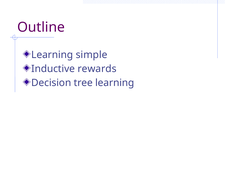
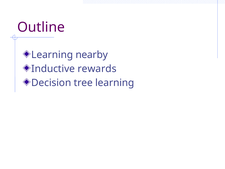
simple: simple -> nearby (92, 55)
